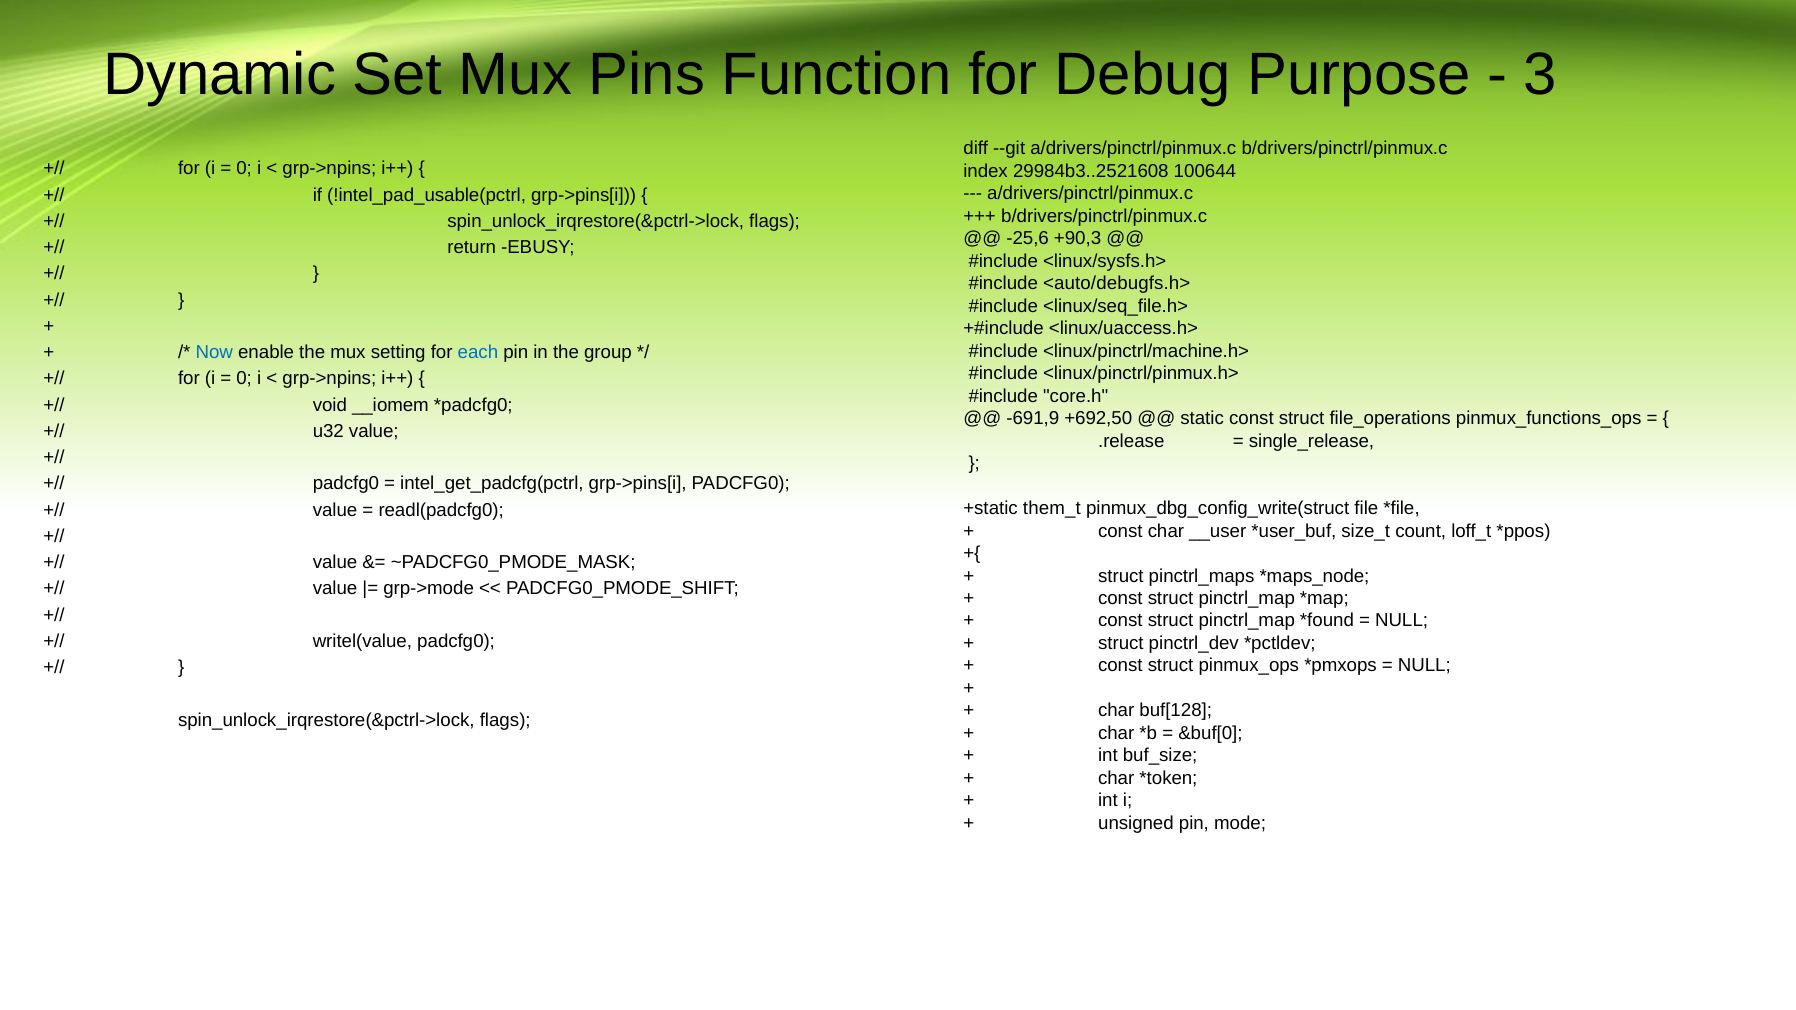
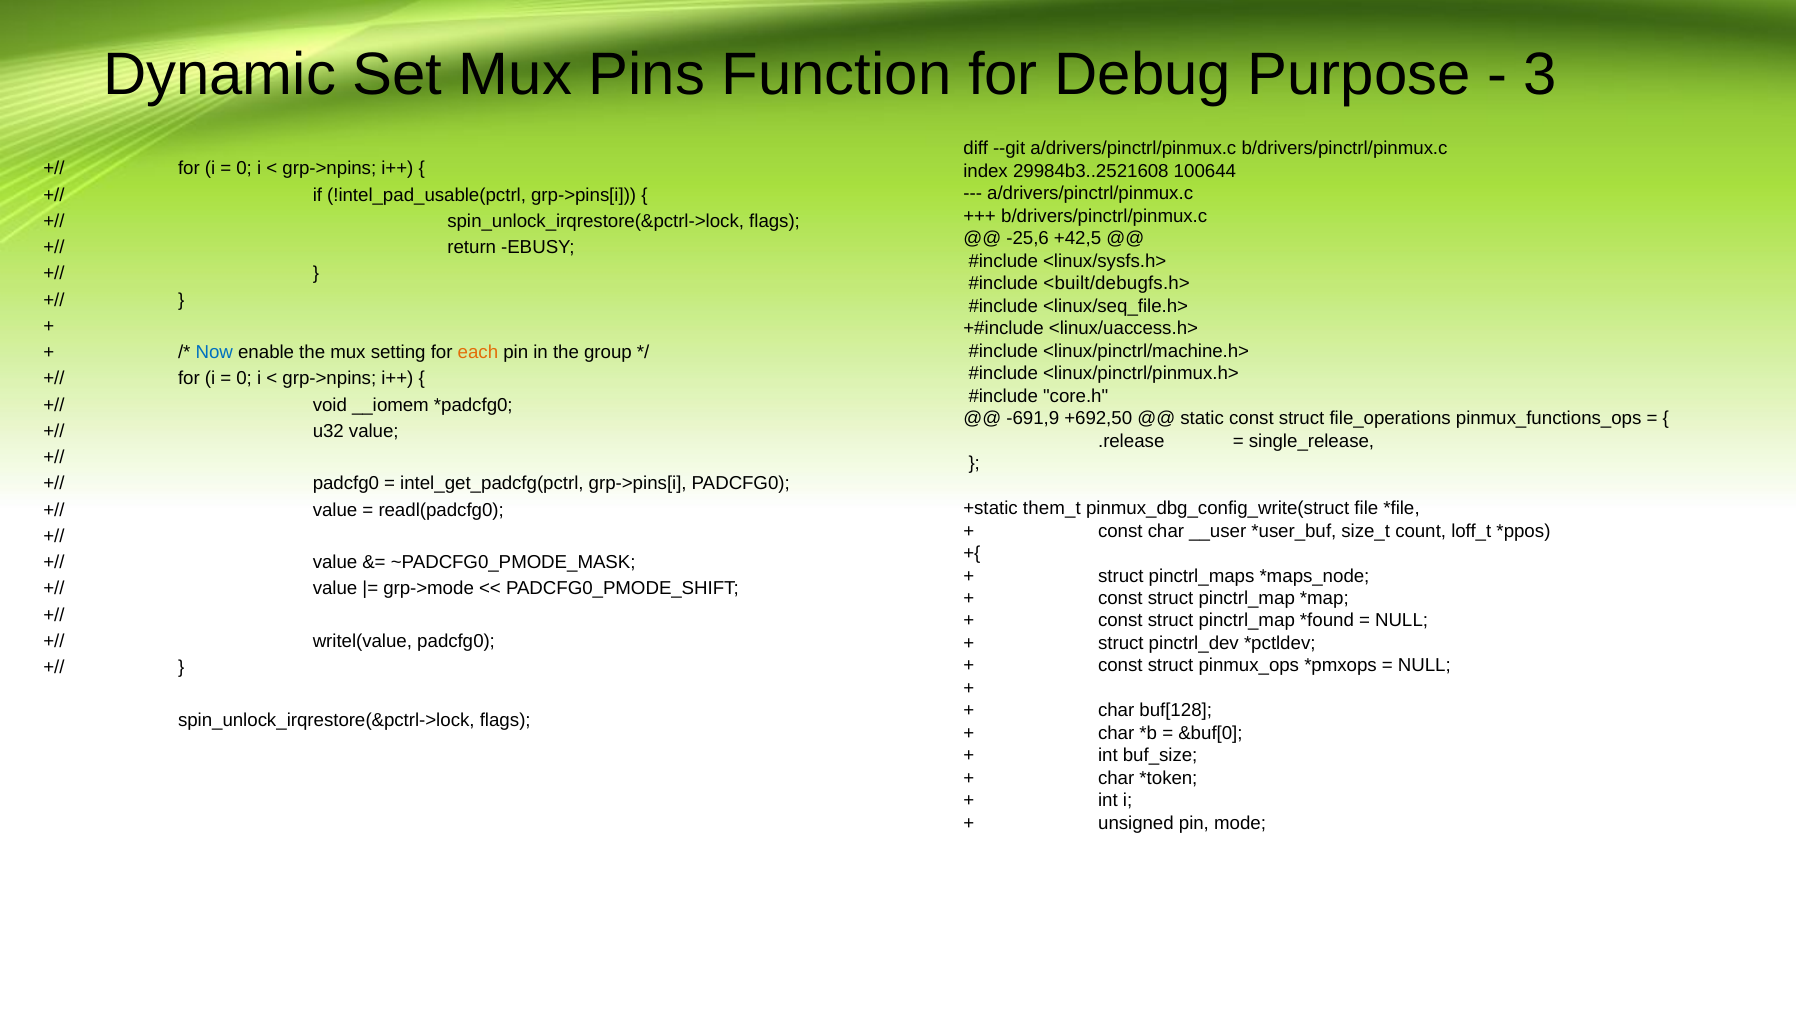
+90,3: +90,3 -> +42,5 (1078, 239)
<auto/debugfs.h>: <auto/debugfs.h> -> <built/debugfs.h> (1117, 284)
each colour: blue -> orange (478, 353)
